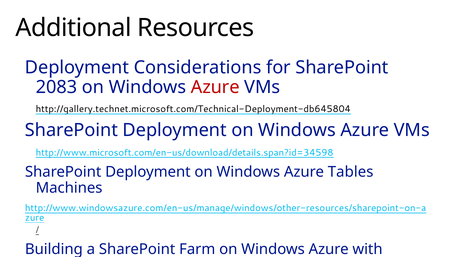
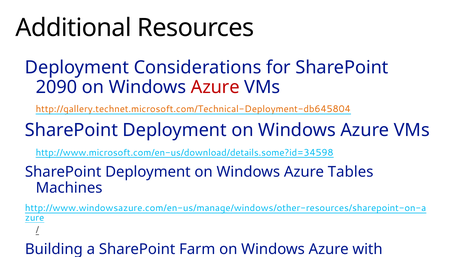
2083: 2083 -> 2090 (56, 87)
http://gallery.technet.microsoft.com/Technical-Deployment-db645804 colour: black -> orange (193, 109)
http://www.microsoft.com/en-us/download/details.span?id=34598: http://www.microsoft.com/en-us/download/details.span?id=34598 -> http://www.microsoft.com/en-us/download/details.some?id=34598 (185, 152)
